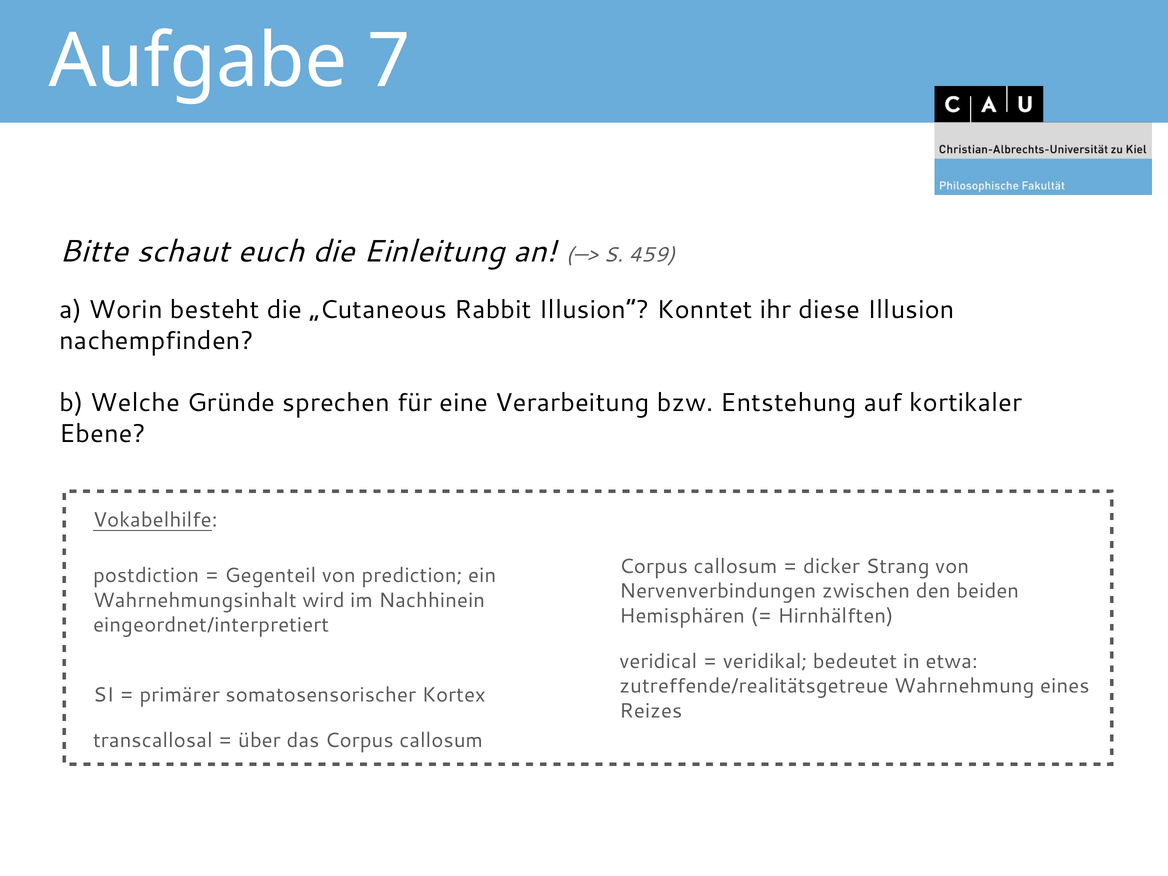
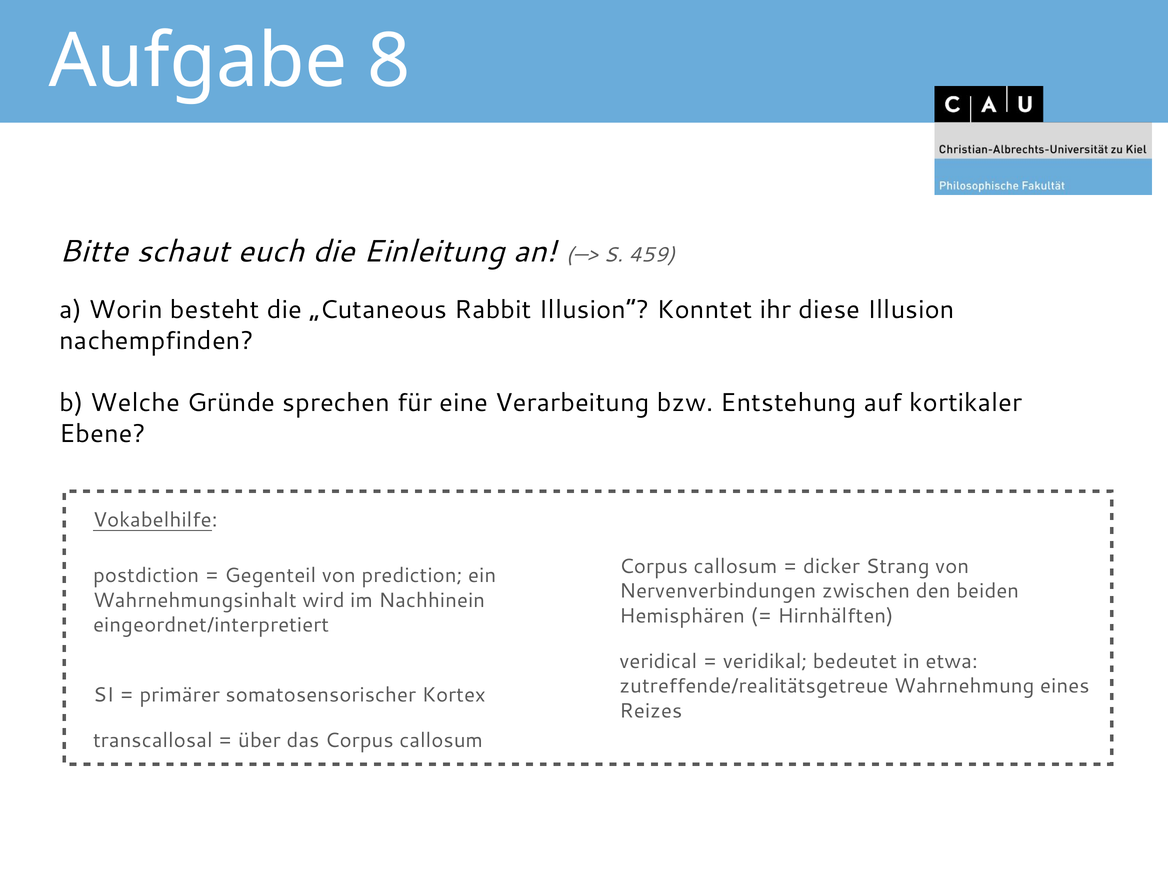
7: 7 -> 8 (389, 61)
